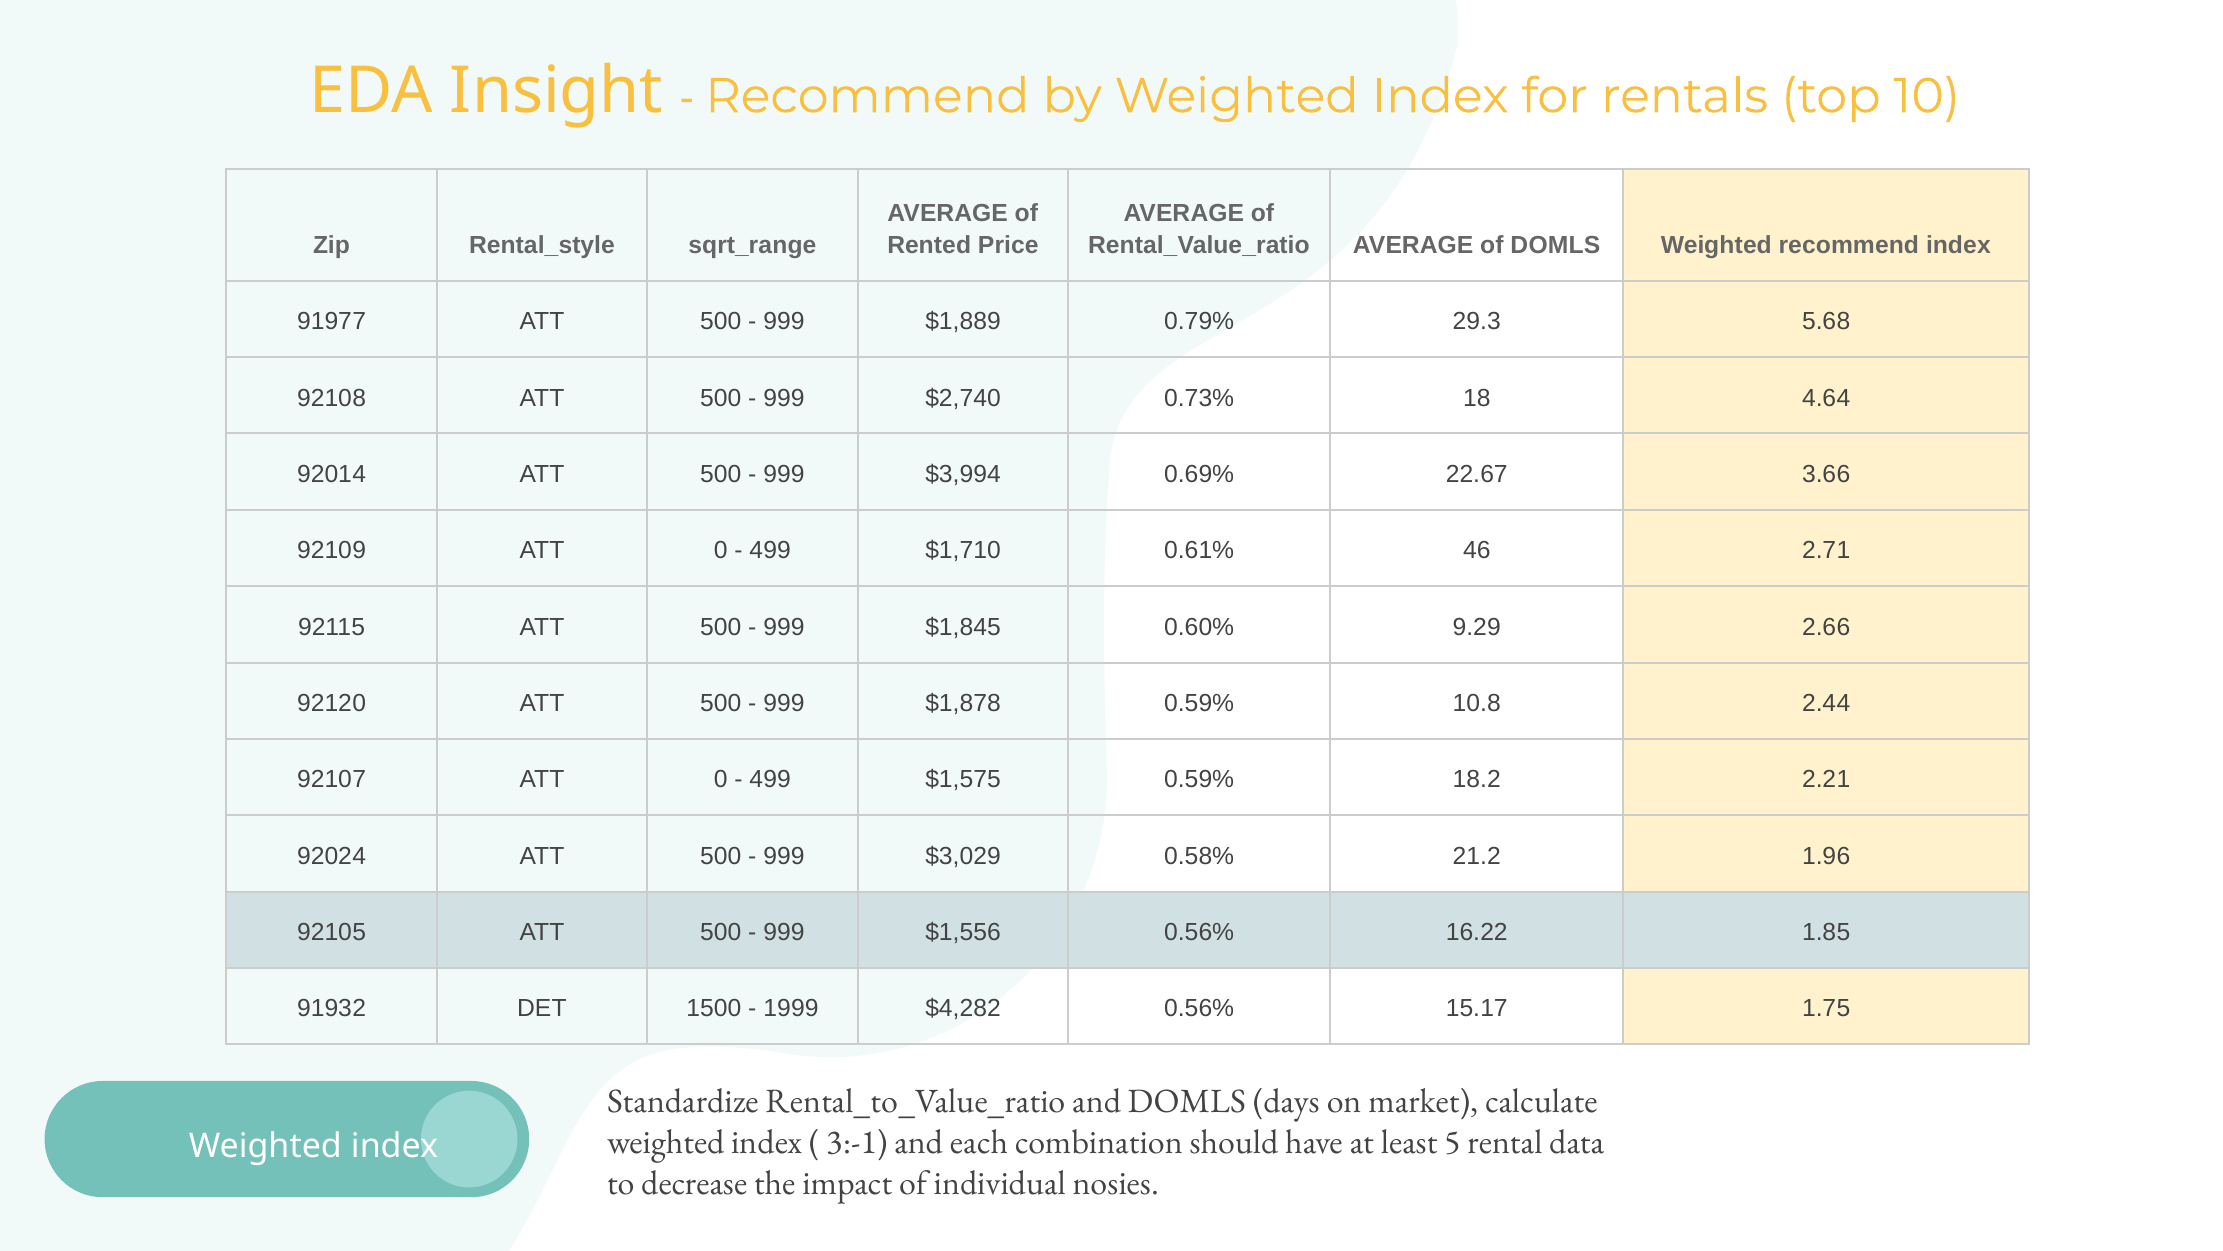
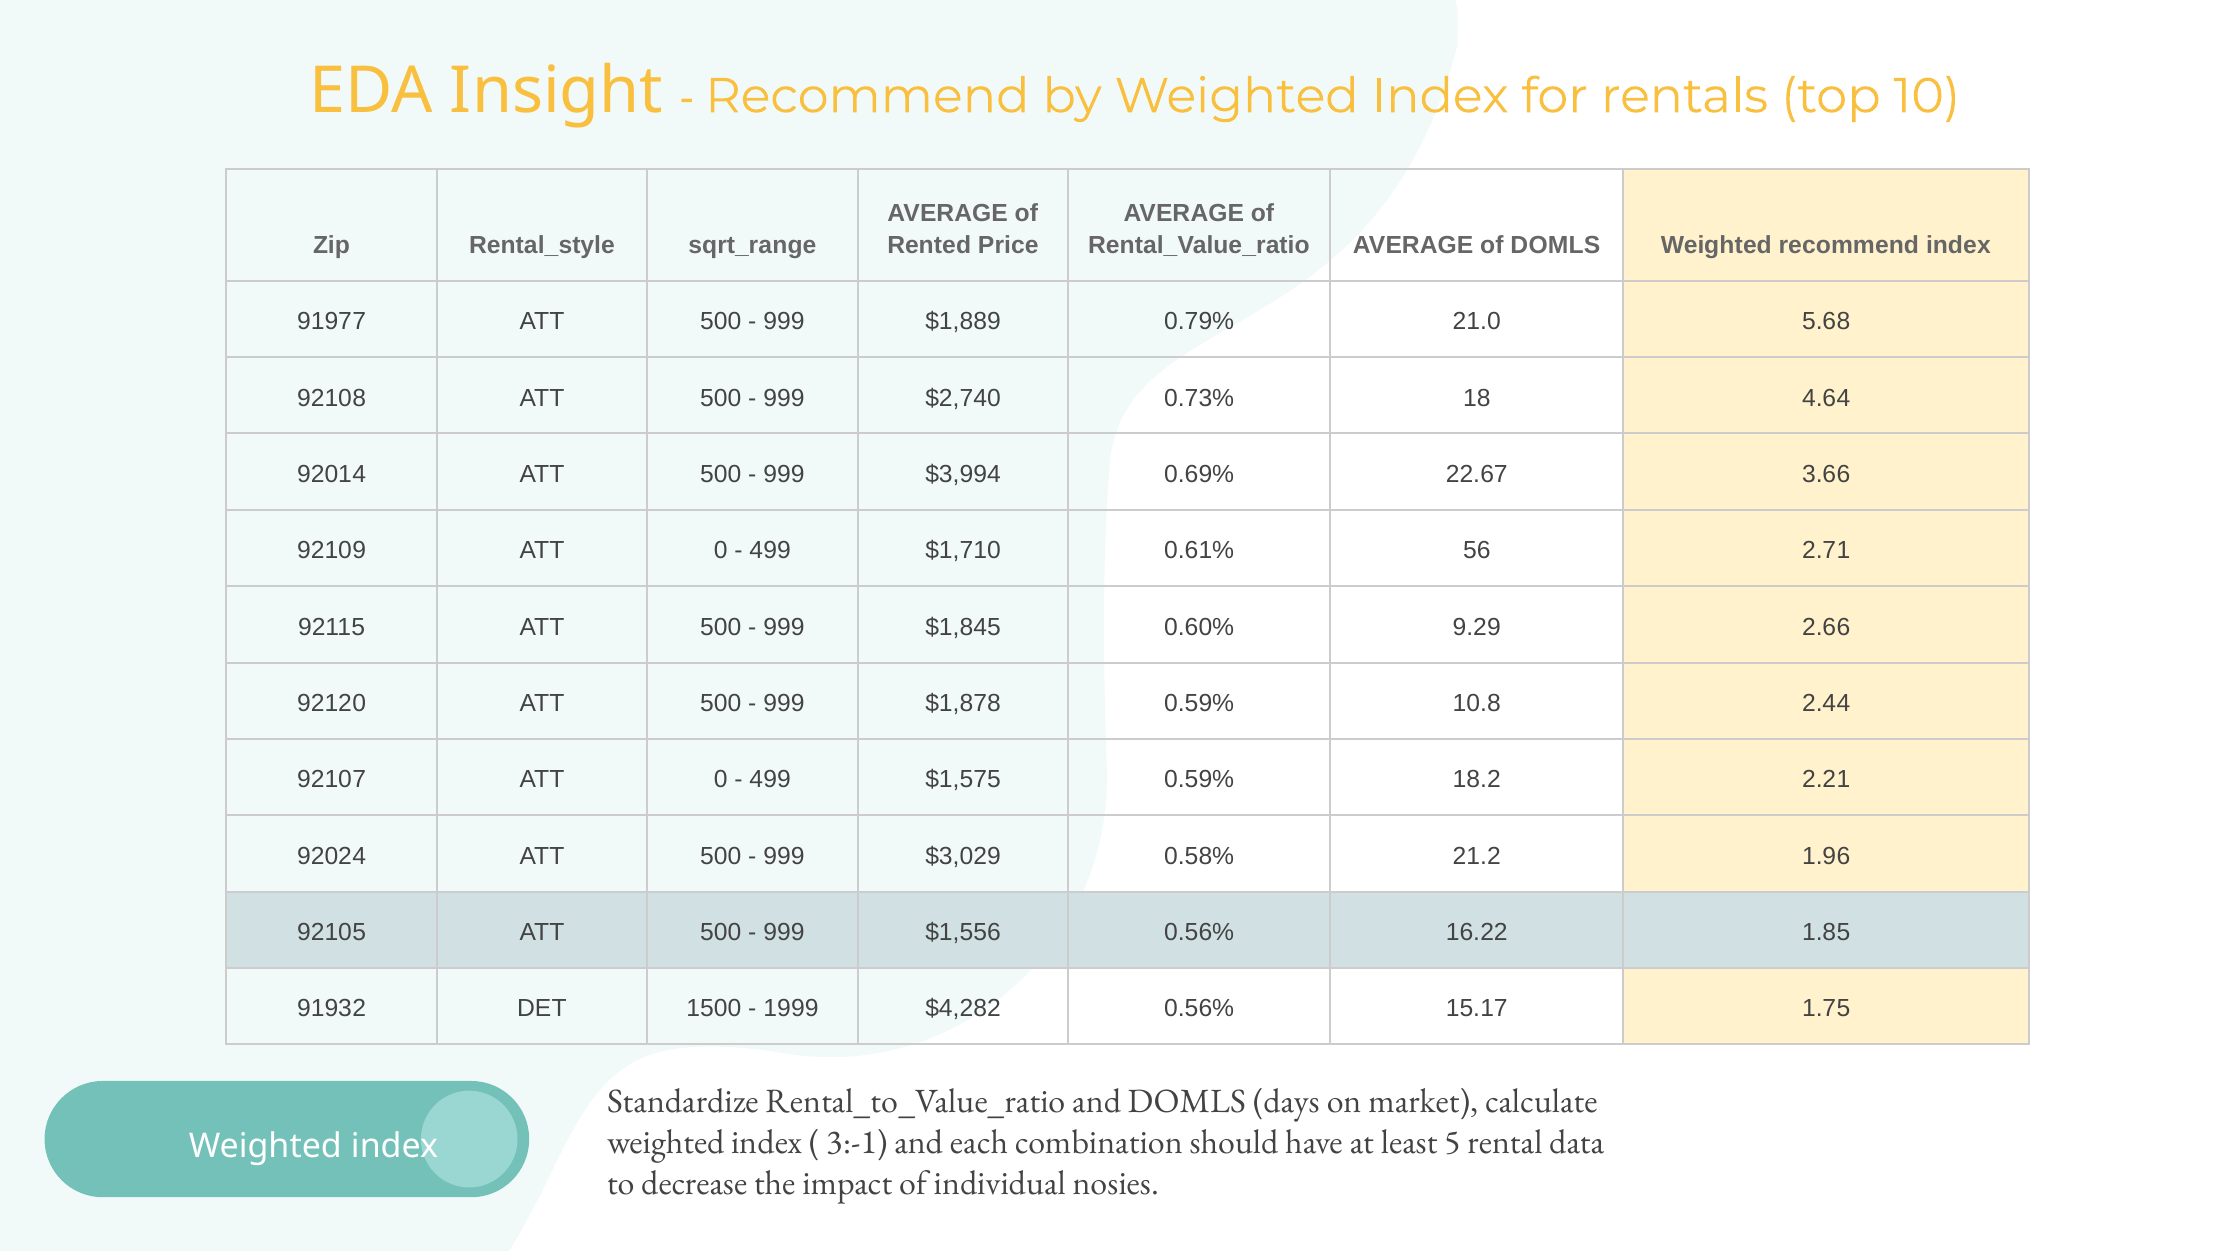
29.3: 29.3 -> 21.0 (1477, 321)
46: 46 -> 56 (1477, 550)
